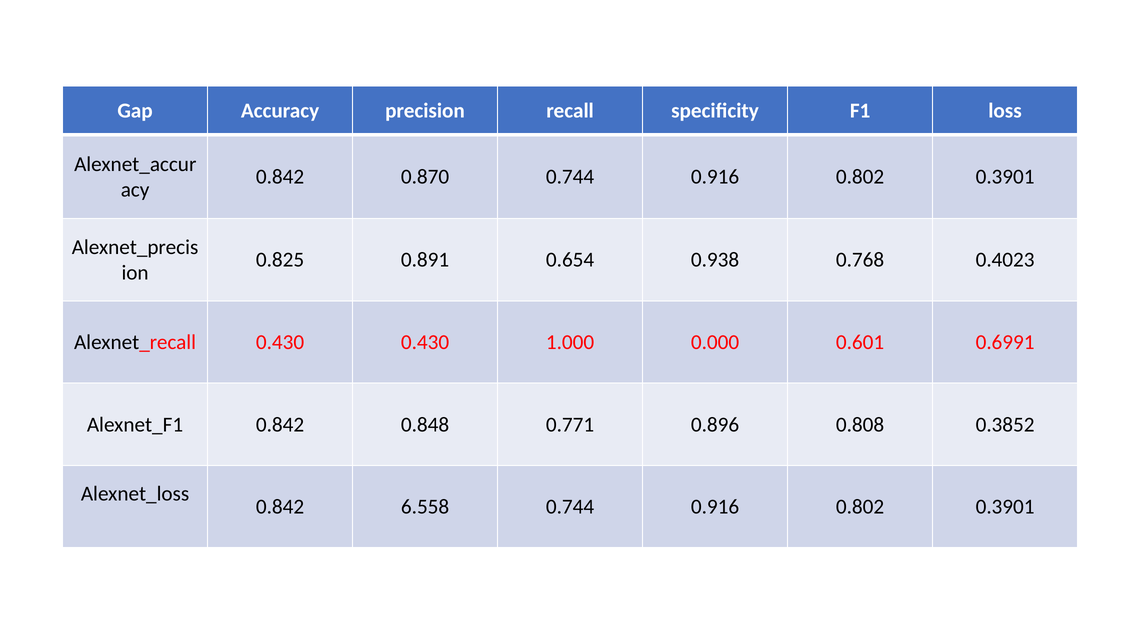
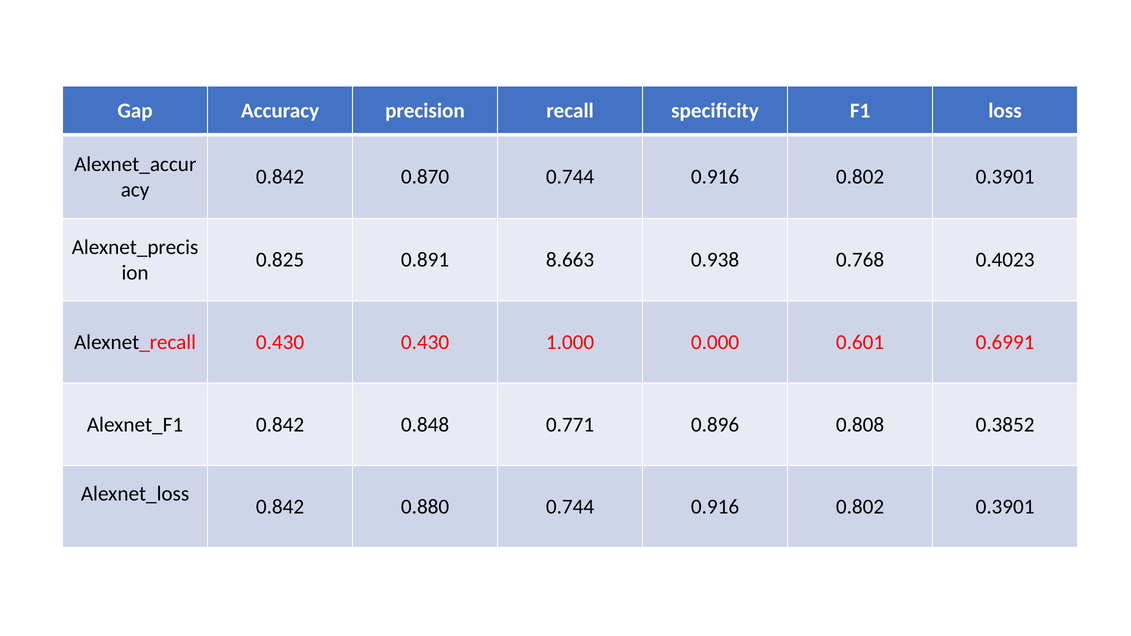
0.654: 0.654 -> 8.663 (570, 260)
6.558: 6.558 -> 0.880 (425, 507)
